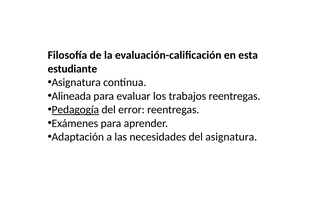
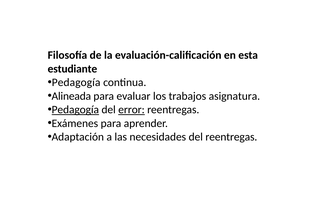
Asignatura: Asignatura -> Pedagogía (76, 83)
trabajos reentregas: reentregas -> asignatura (234, 96)
error underline: none -> present (131, 110)
del asignatura: asignatura -> reentregas (231, 137)
